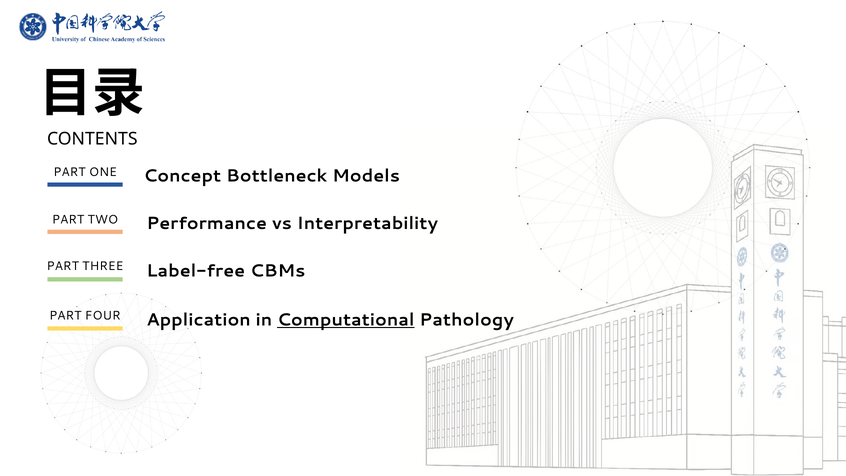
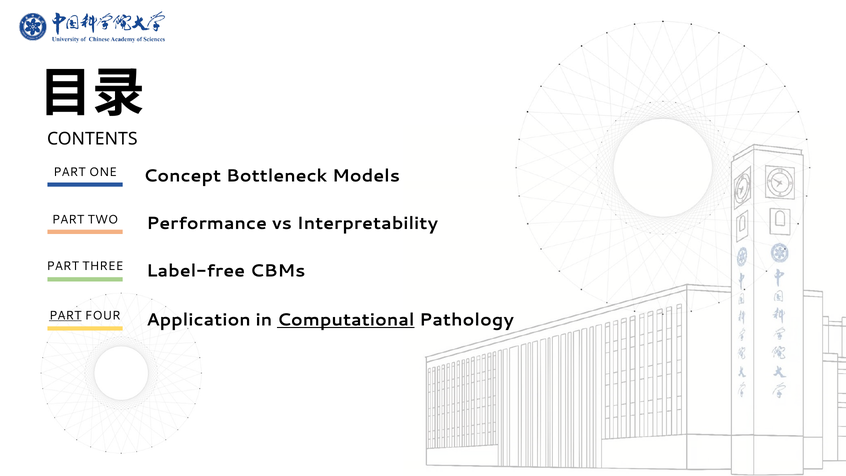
PART underline: none -> present (65, 315)
